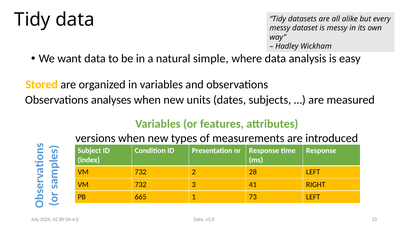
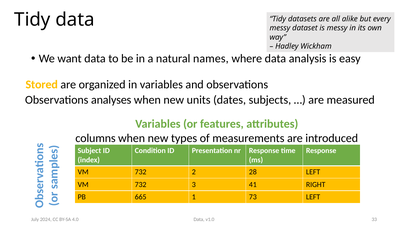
simple: simple -> names (211, 59)
versions: versions -> columns (95, 138)
